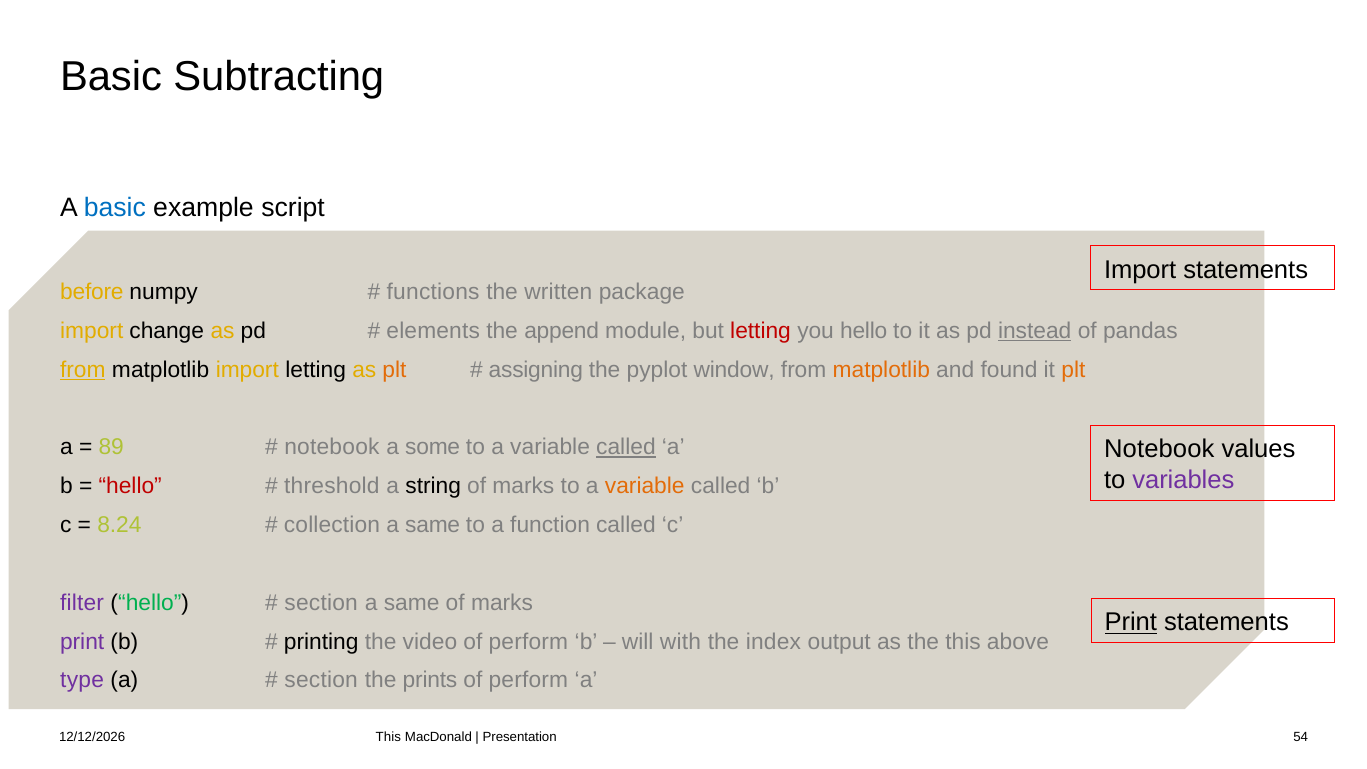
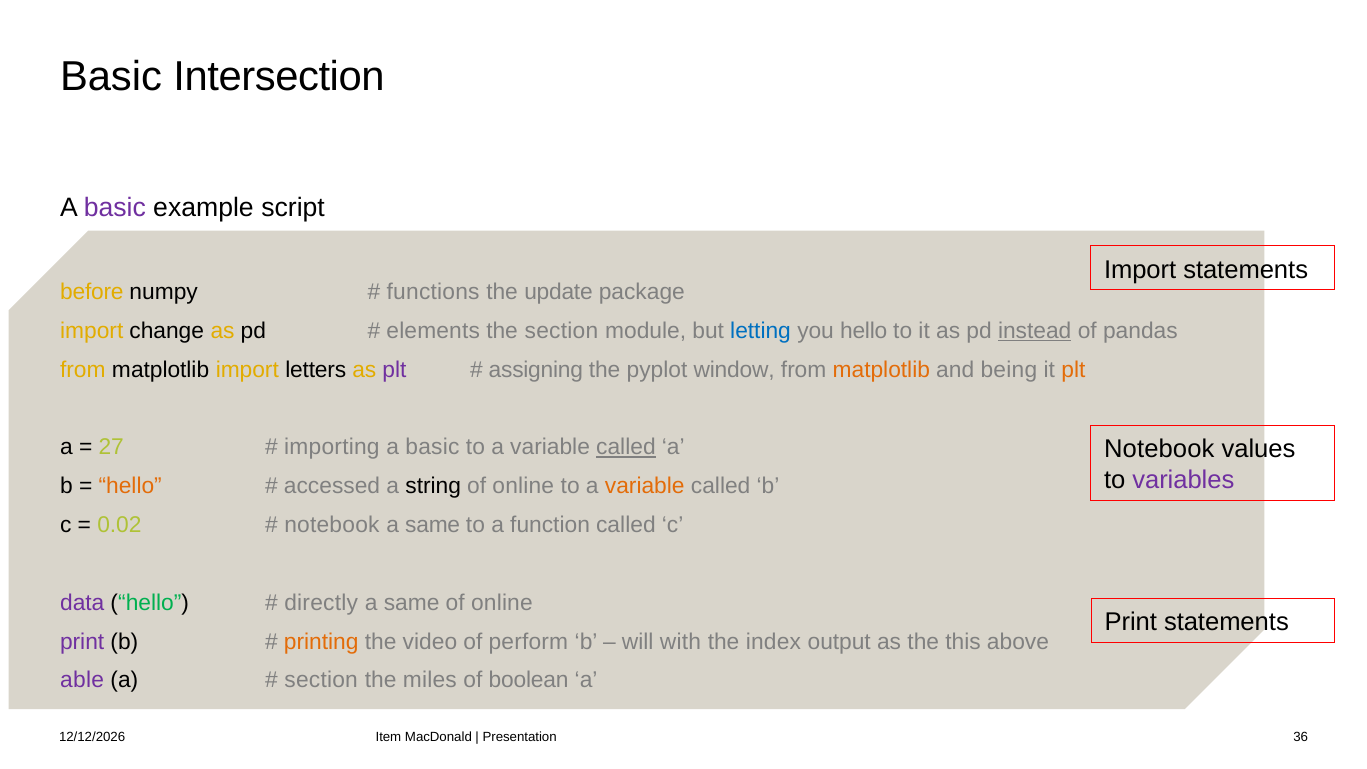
Subtracting: Subtracting -> Intersection (279, 76)
basic colour: blue -> purple (115, 208)
written: written -> update (558, 292)
the append: append -> section (561, 331)
letting colour: red -> blue (761, 331)
from underline: present -> none (83, 370)
import letting: letting -> letters (316, 370)
plt colour: orange -> purple (394, 370)
found: found -> being (1009, 370)
89: 89 -> 27 (111, 447)
notebook: notebook -> importing (332, 447)
some: some -> basic (432, 447)
hello colour: red -> orange (130, 486)
threshold: threshold -> accessed (332, 486)
marks: marks -> online (523, 486)
8.24: 8.24 -> 0.02 (119, 525)
collection: collection -> notebook (332, 525)
filter: filter -> data (82, 603)
section: section -> directly (321, 603)
marks: marks -> online (502, 603)
Print underline: present -> none (1131, 622)
printing colour: black -> orange (321, 642)
type: type -> able (82, 680)
prints: prints -> miles (430, 680)
perform: perform -> boolean (529, 680)
This: This -> Item (389, 738)
54: 54 -> 36 (1301, 738)
